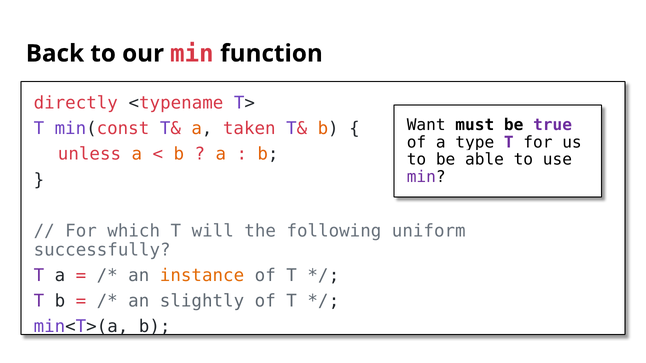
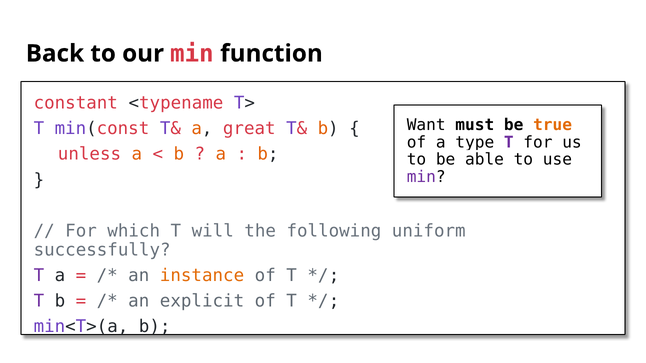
directly: directly -> constant (76, 103)
true colour: purple -> orange (553, 125)
taken: taken -> great (249, 129)
slightly: slightly -> explicit (202, 301)
